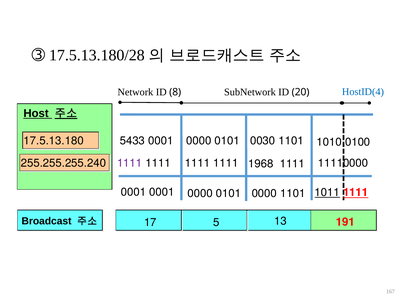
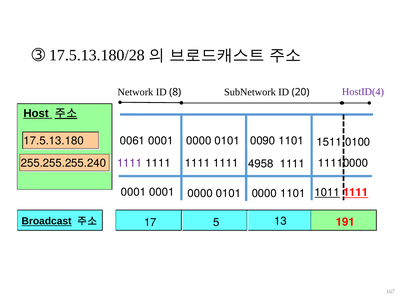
HostID(4 colour: blue -> purple (363, 92)
5433: 5433 -> 0061 (132, 141)
0030: 0030 -> 0090 (263, 141)
1010: 1010 -> 1511 (329, 142)
1968: 1968 -> 4958 (261, 164)
Broadcast underline: none -> present (47, 221)
